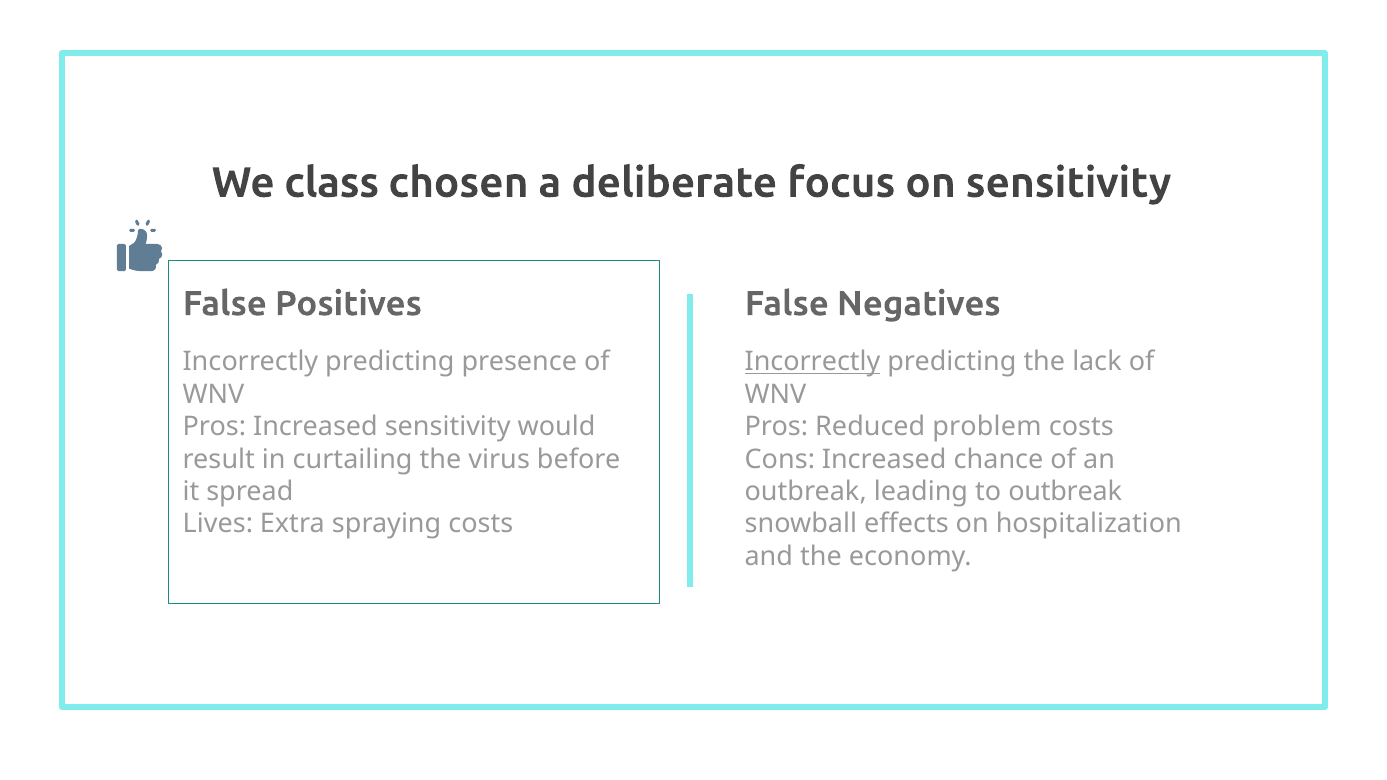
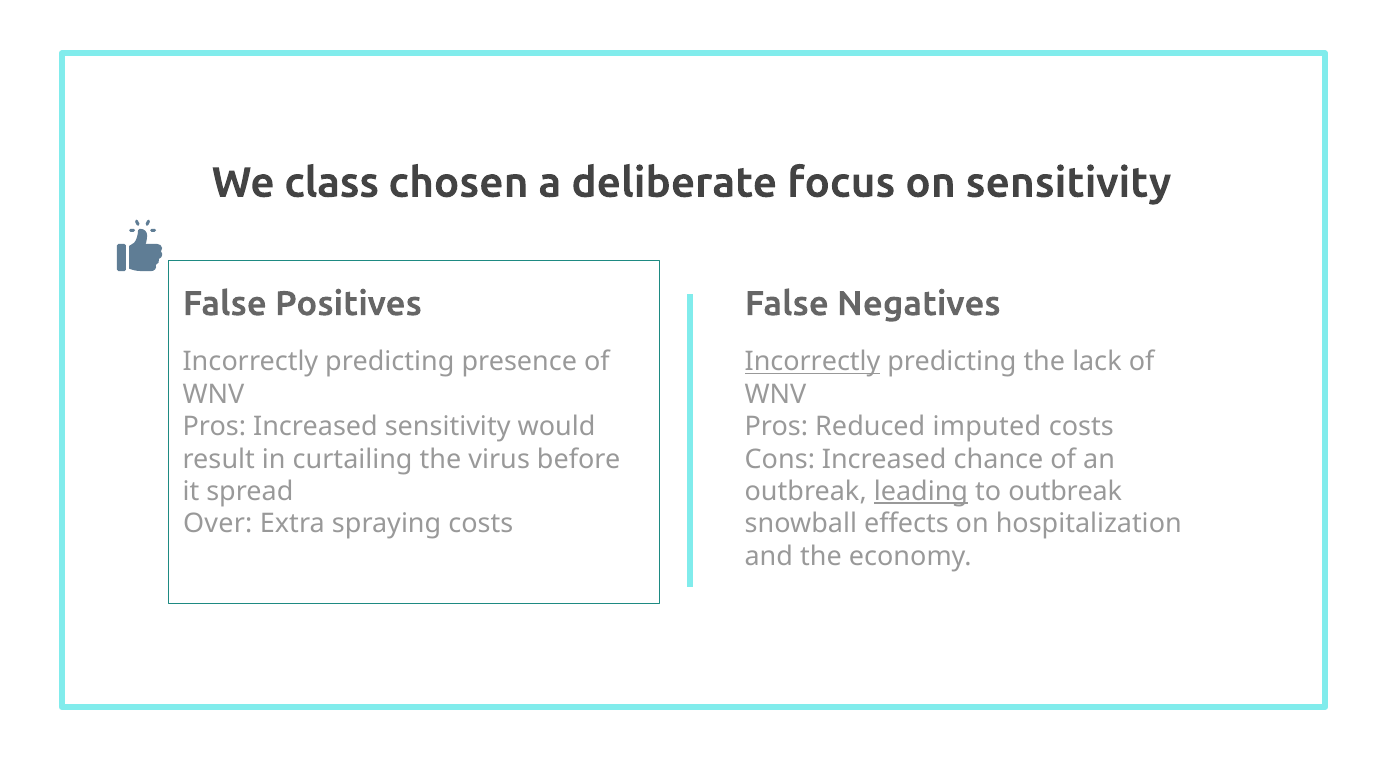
problem: problem -> imputed (987, 427)
leading underline: none -> present (921, 492)
Lives: Lives -> Over (218, 524)
